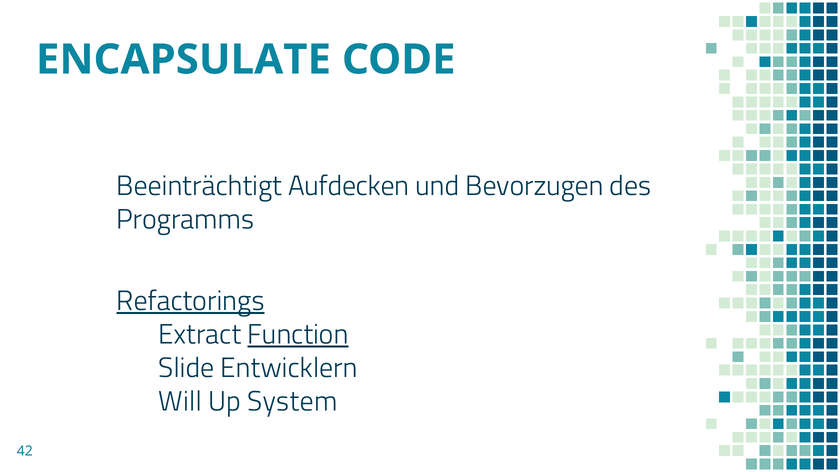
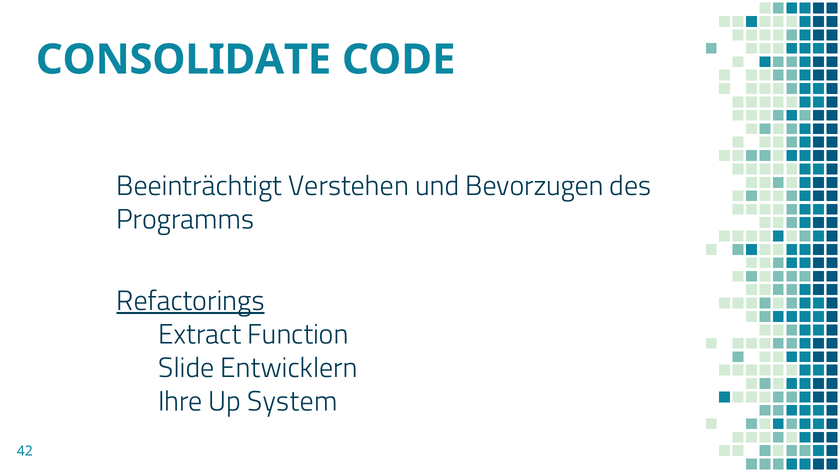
ENCAPSULATE: ENCAPSULATE -> CONSOLIDATE (184, 60)
Aufdecken: Aufdecken -> Verstehen (349, 186)
Function underline: present -> none (298, 335)
Will: Will -> Ihre (180, 402)
